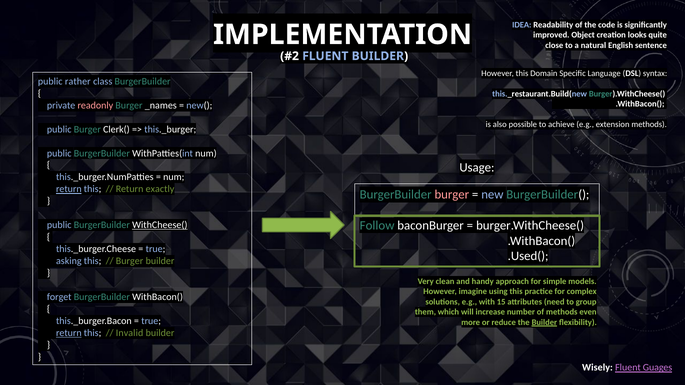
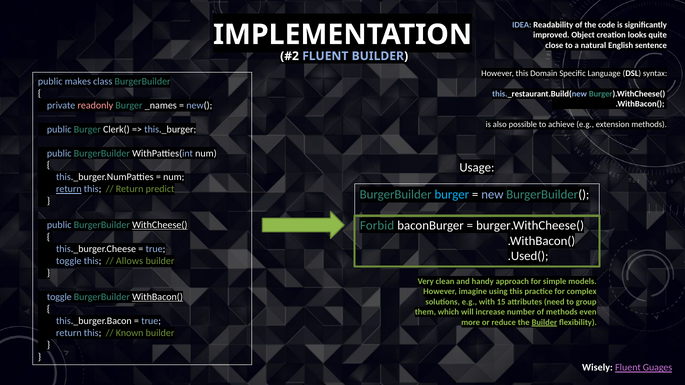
rather: rather -> makes (78, 81)
exactly: exactly -> predict (160, 189)
burger colour: pink -> light blue (452, 195)
Follow: Follow -> Forbid (377, 226)
asking: asking -> toggle (69, 261)
Burger: Burger -> Allows (130, 261)
forget: forget -> toggle (59, 297)
WithBacon( underline: none -> present (158, 297)
return underline: present -> none (69, 333)
Invalid: Invalid -> Known (130, 333)
